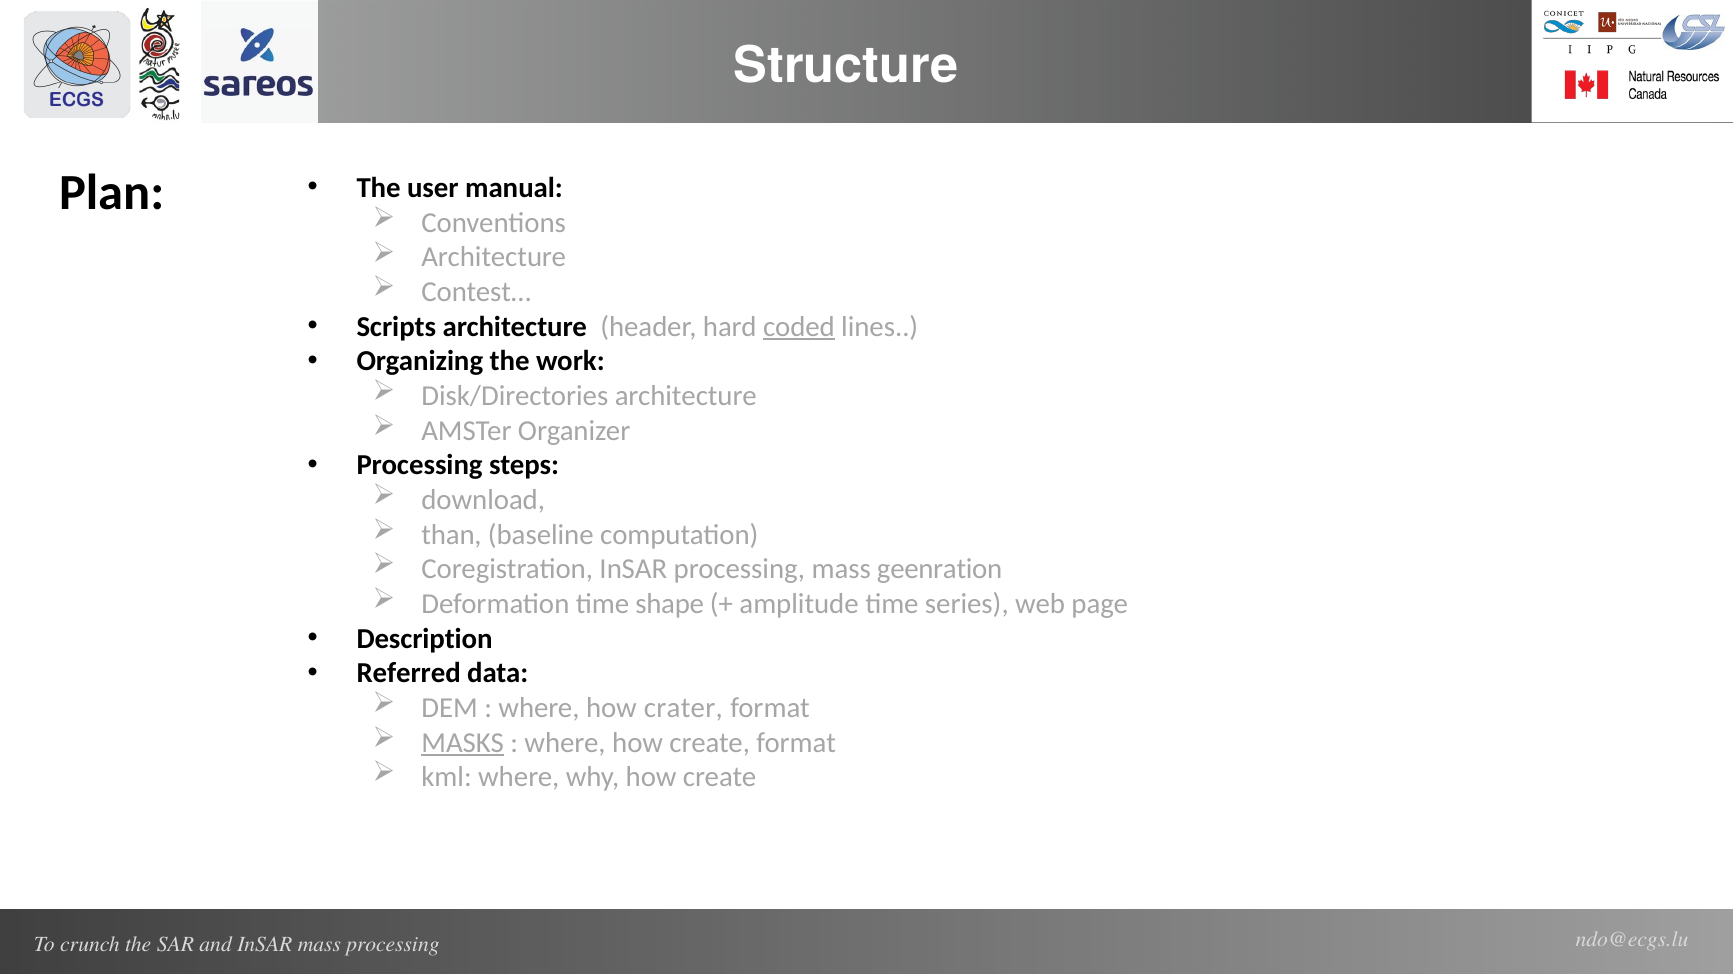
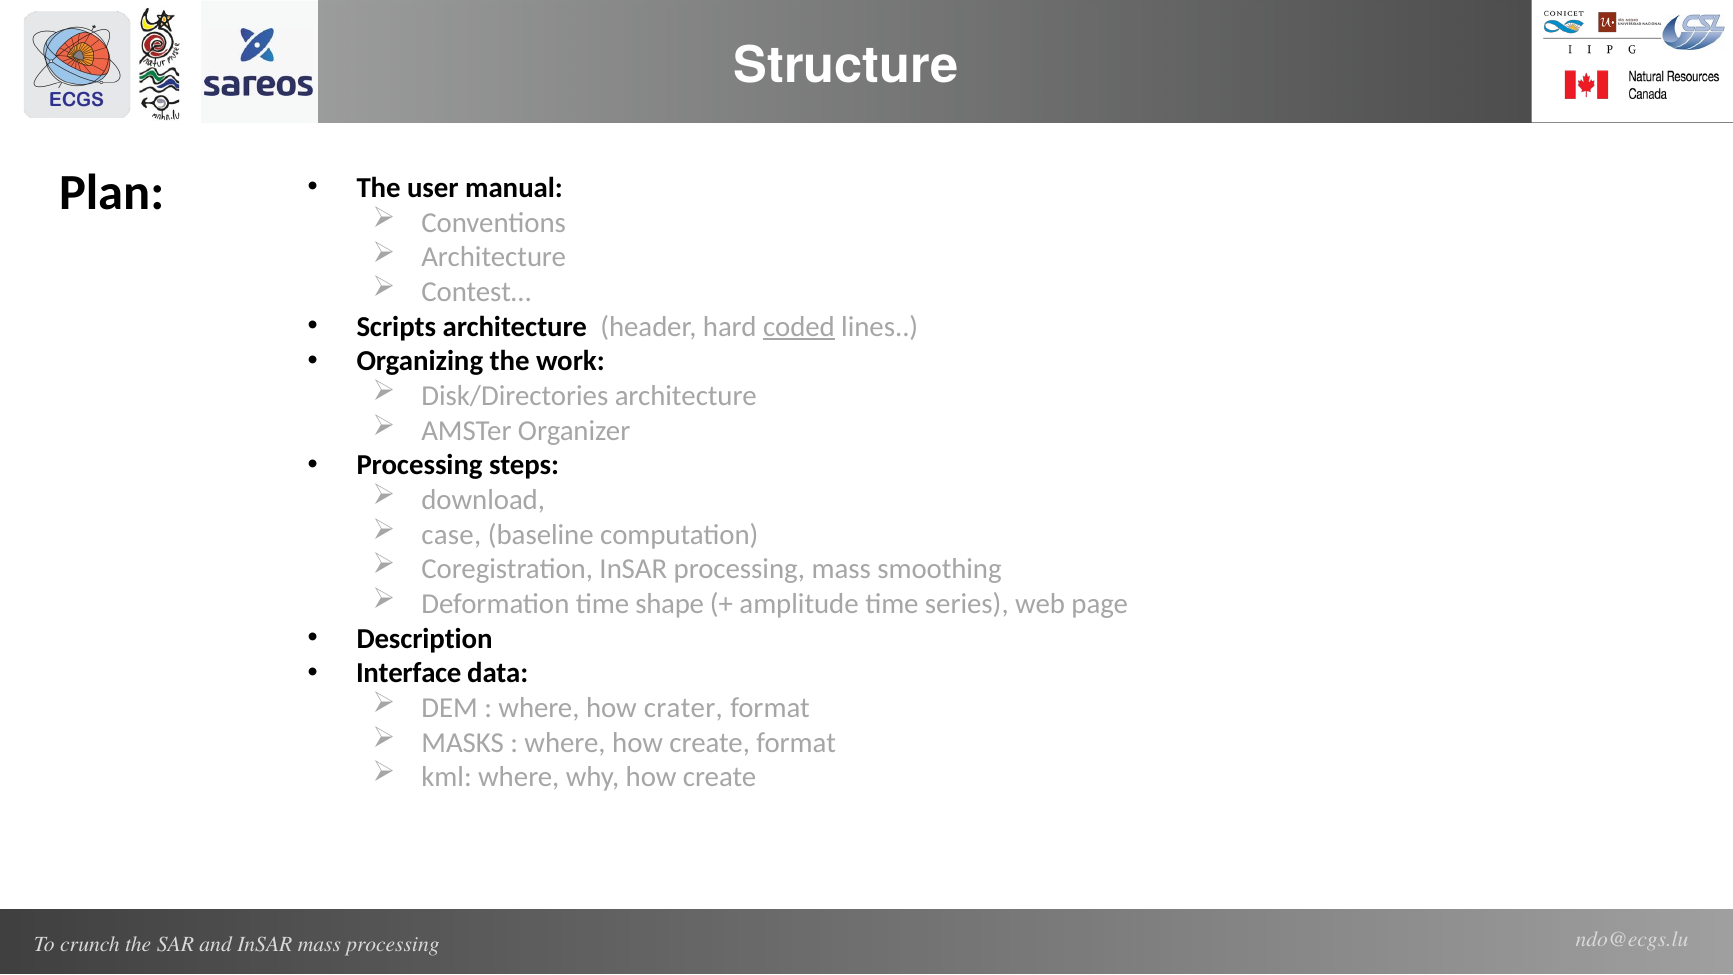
than: than -> case (451, 534)
geenration: geenration -> smoothing (940, 569)
Referred: Referred -> Interface (409, 673)
MASKS underline: present -> none (463, 742)
